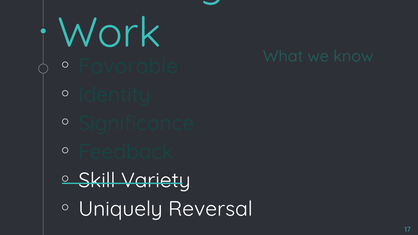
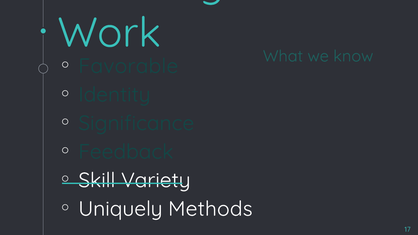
Reversal: Reversal -> Methods (210, 209)
